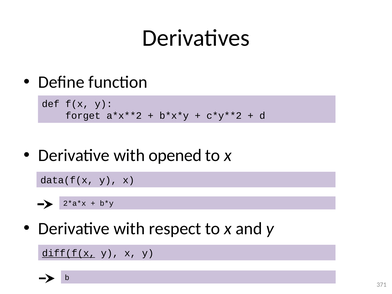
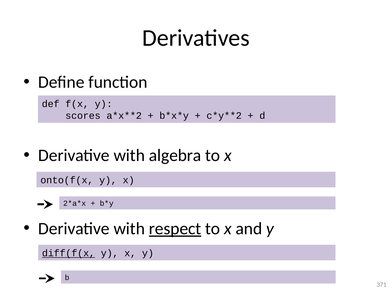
forget: forget -> scores (83, 116)
opened: opened -> algebra (175, 155)
data(f(x: data(f(x -> onto(f(x (67, 180)
respect underline: none -> present (175, 229)
